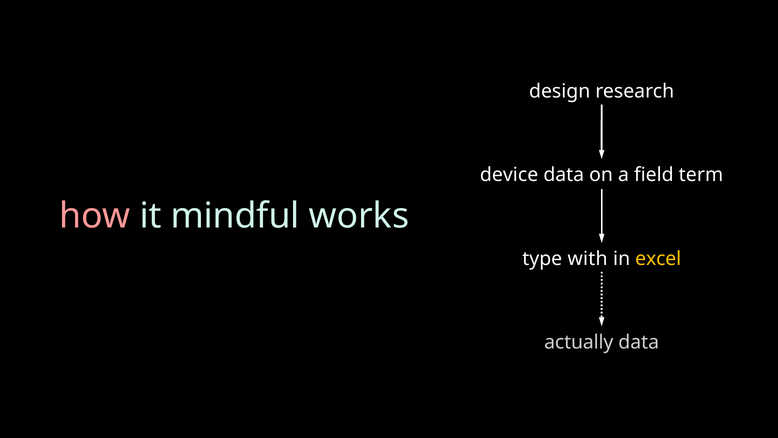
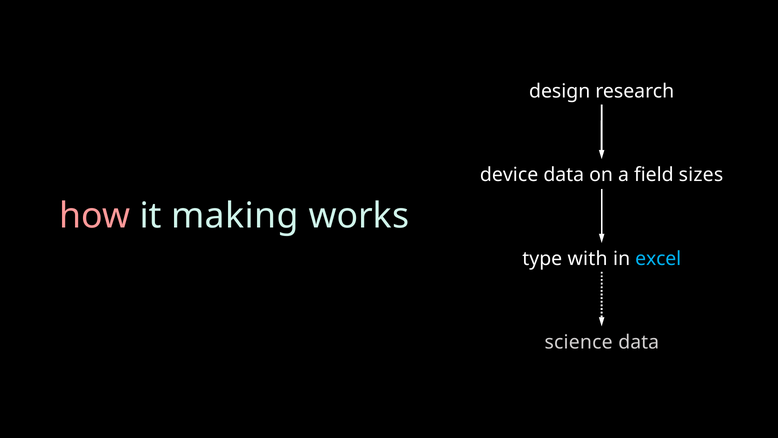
term: term -> sizes (701, 175)
mindful: mindful -> making (235, 216)
excel colour: yellow -> light blue (658, 258)
actually: actually -> science (579, 342)
